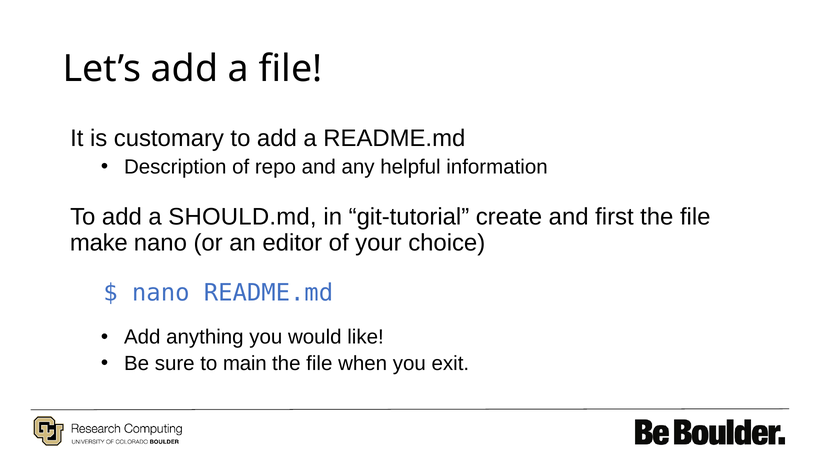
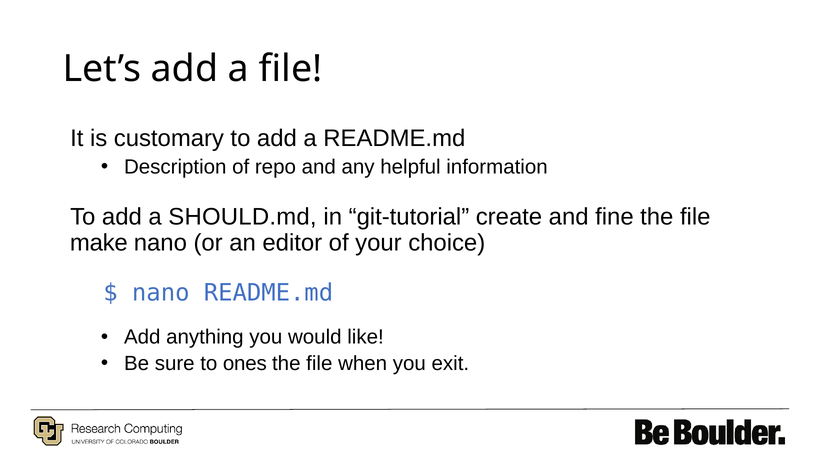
first: first -> fine (614, 217)
main: main -> ones (245, 364)
